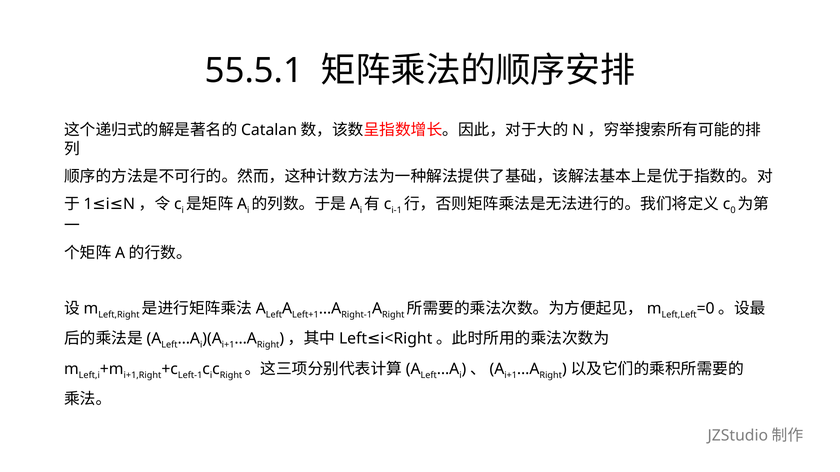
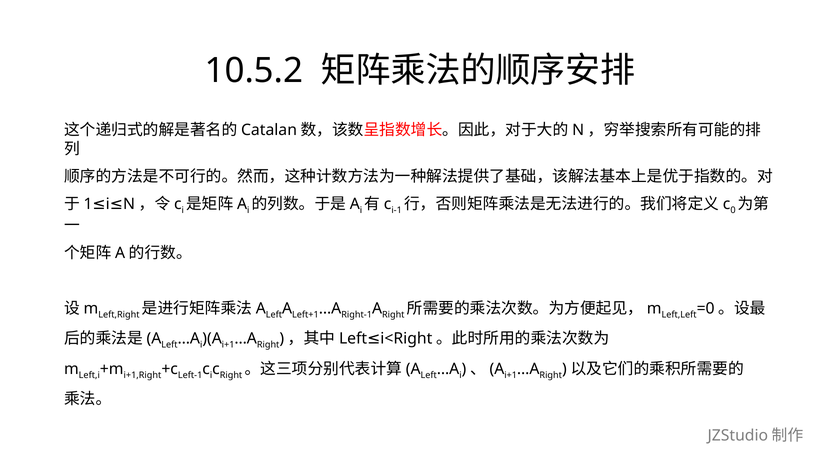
55.5.1: 55.5.1 -> 10.5.2 (254, 71)
